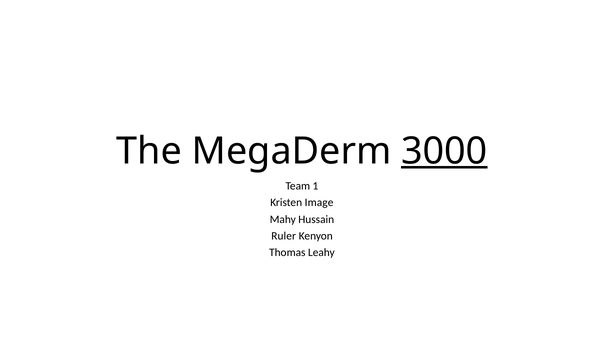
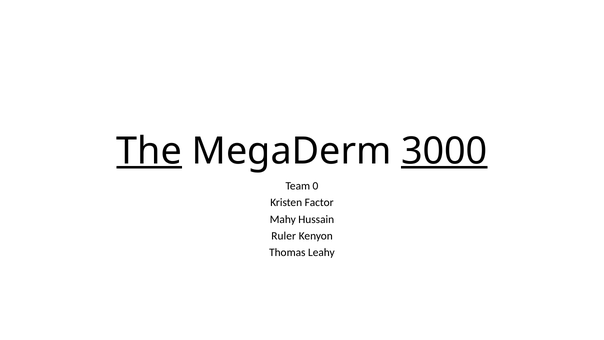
The underline: none -> present (149, 151)
1: 1 -> 0 (315, 186)
Image: Image -> Factor (319, 202)
